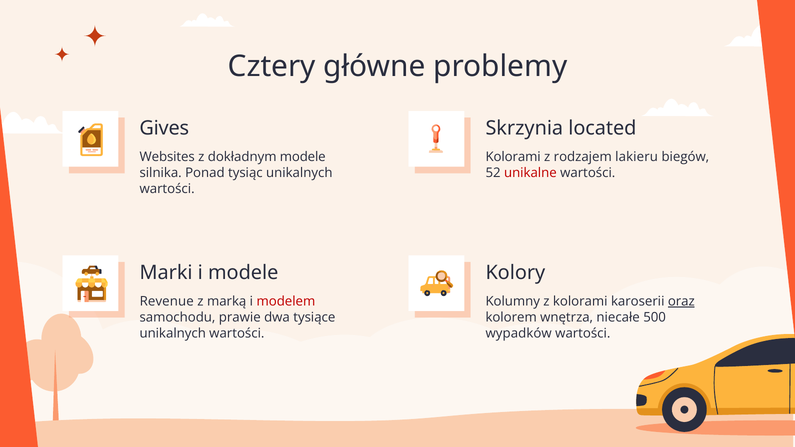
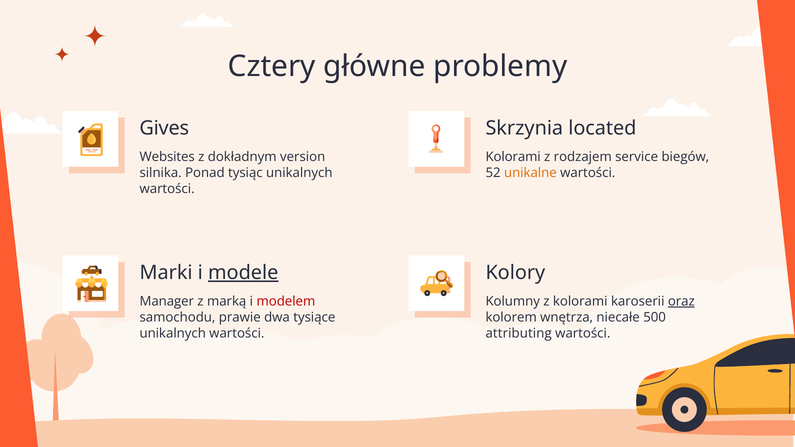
dokładnym modele: modele -> version (303, 157)
lakieru: lakieru -> service (637, 157)
unikalne colour: red -> orange (530, 173)
modele underline: none -> present (243, 273)
Revenue: Revenue -> Manager (167, 301)
wypadków: wypadków -> attributing (519, 333)
